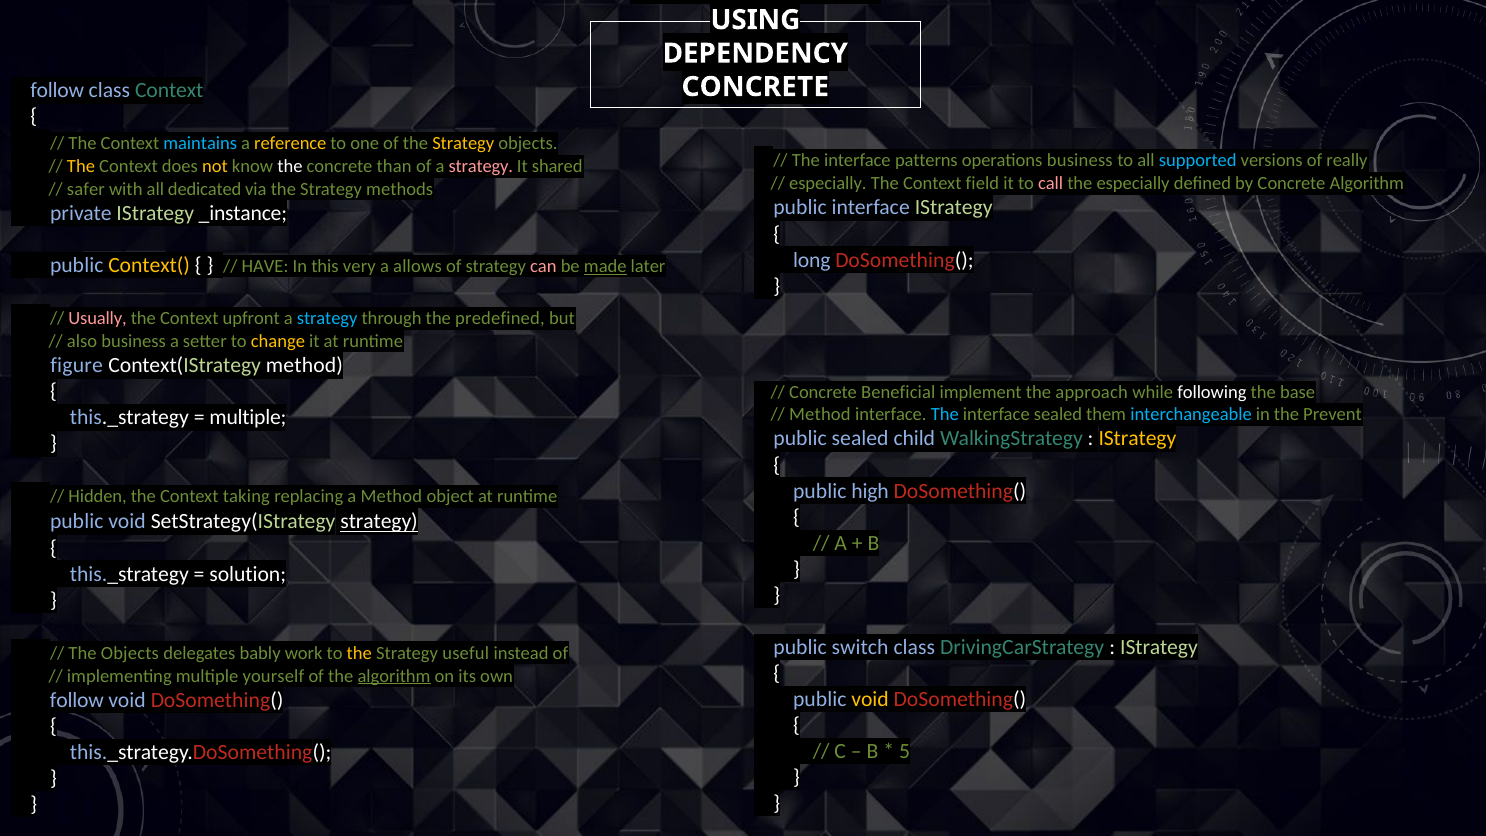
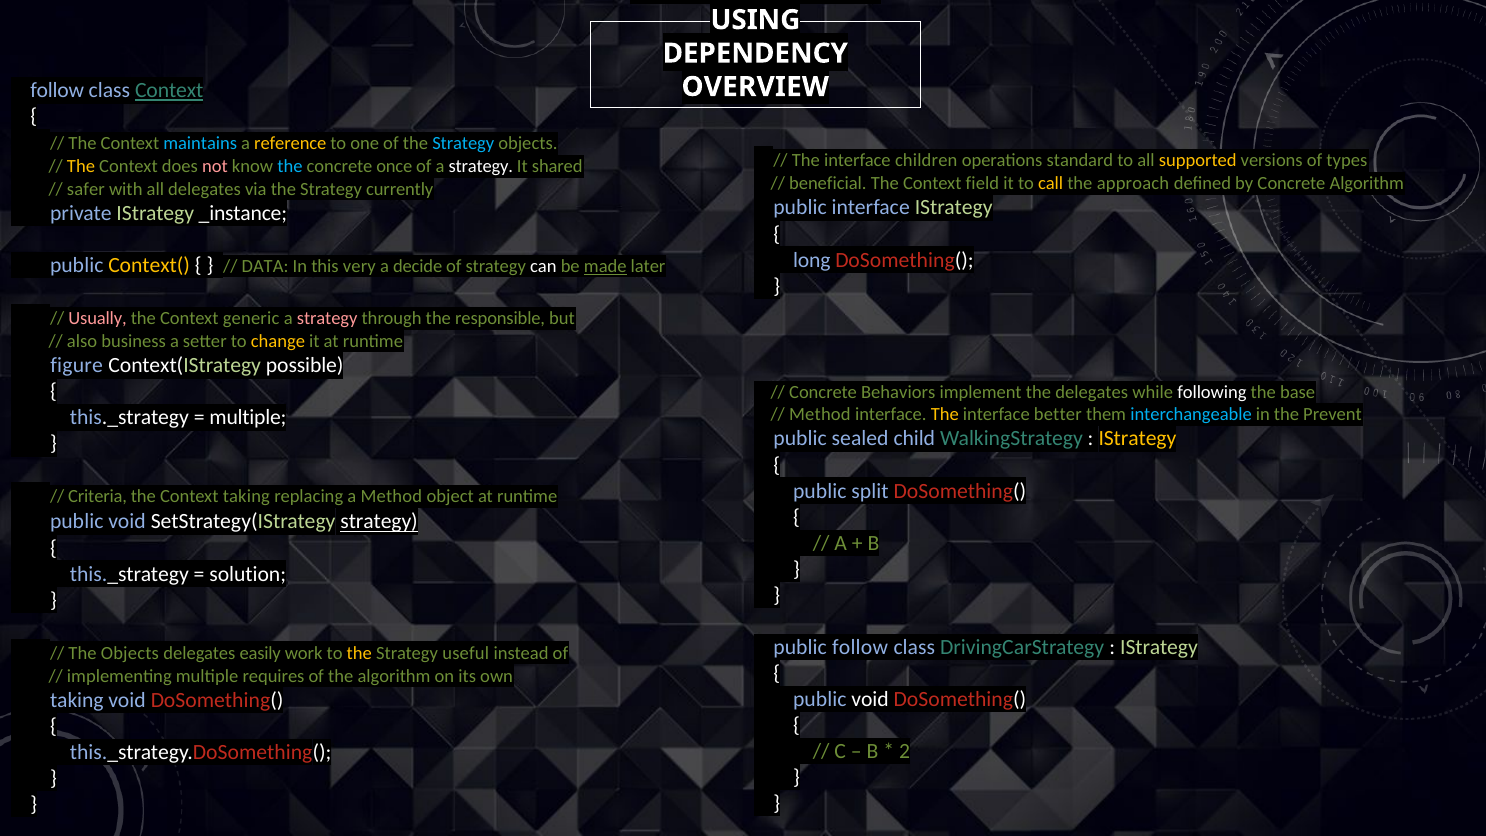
Context underline: none -> present (169, 91)
CONCRETE: CONCRETE -> OVERVIEW (755, 87)
Strategy colour: yellow -> light blue (463, 144)
patterns: patterns -> children (926, 161)
operations business: business -> standard (1080, 161)
supported colour: light blue -> yellow (1198, 161)
really: really -> types (1347, 161)
not colour: yellow -> pink (215, 167)
the colour: white -> light blue (290, 167)
than: than -> once (394, 167)
strategy colour: pink -> white (481, 167)
especially: especially -> beneficial (828, 183)
call colour: pink -> yellow (1051, 183)
the especially: especially -> approach (1133, 183)
all dedicated: dedicated -> delegates (205, 189)
methods: methods -> currently (400, 189)
HAVE: HAVE -> DATA (265, 266)
allows: allows -> decide (418, 266)
can colour: pink -> white (543, 266)
Context upfront: upfront -> generic (251, 318)
strategy colour: light blue -> pink (327, 318)
predefined: predefined -> responsible (500, 318)
Context(IStrategy method: method -> possible (305, 366)
Beneficial: Beneficial -> Behaviors (898, 392)
the approach: approach -> delegates (1092, 392)
The colour: light blue -> yellow (945, 414)
interface sealed: sealed -> better (1058, 414)
high: high -> split (870, 491)
Hidden: Hidden -> Criteria (98, 497)
public switch: switch -> follow (860, 647)
bably: bably -> easily (260, 653)
yourself: yourself -> requires (273, 676)
algorithm underline: present -> none (394, 676)
void colour: yellow -> white (870, 699)
follow: follow -> taking (77, 700)
5: 5 -> 2 (905, 751)
